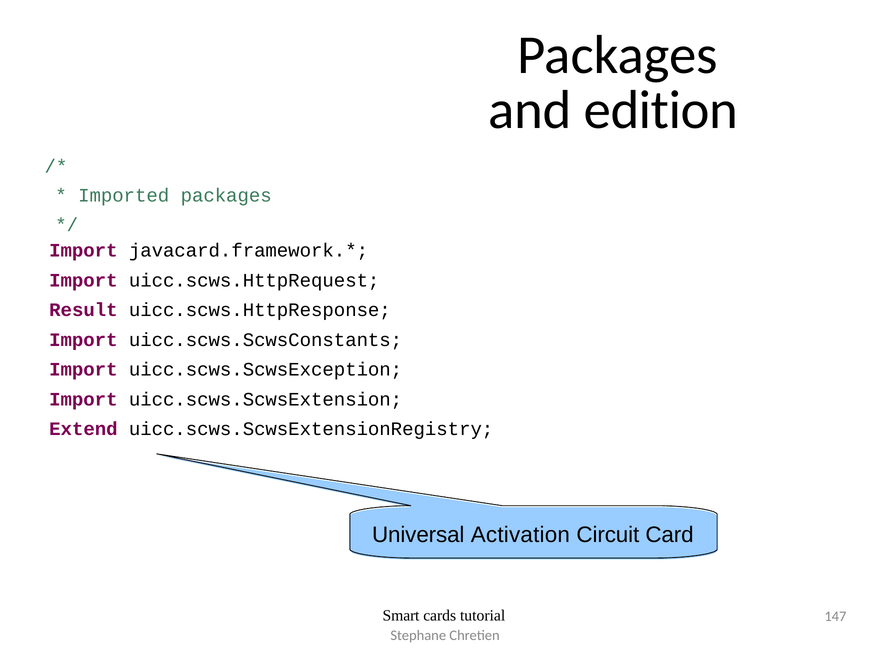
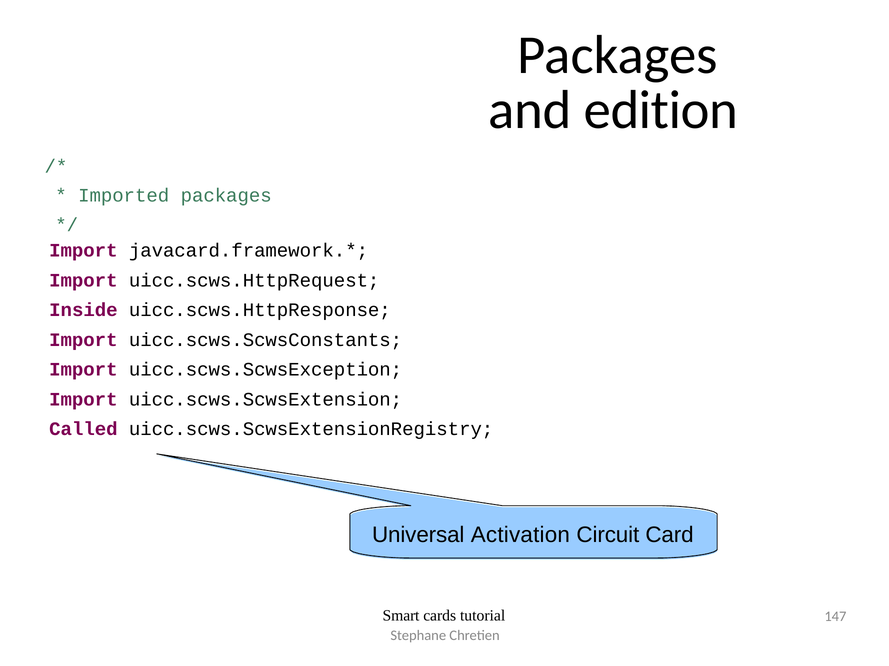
Result: Result -> Inside (83, 310)
Extend: Extend -> Called (83, 429)
